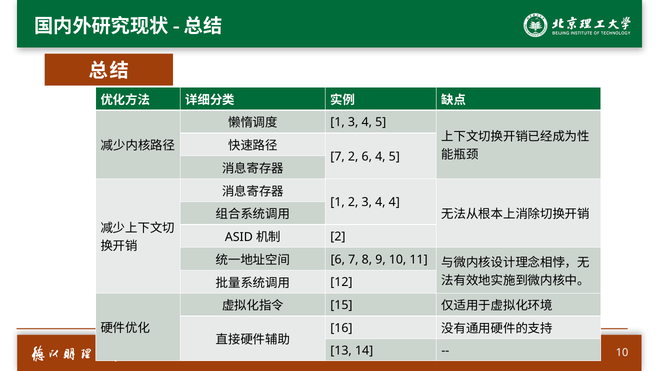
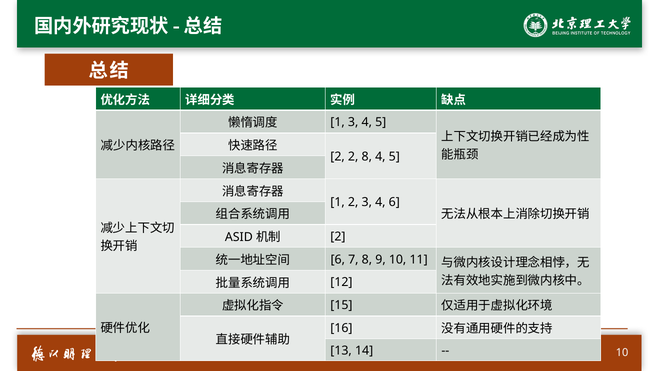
7: 7 -> 2 (338, 156)
2 6: 6 -> 8 (367, 156)
4 4: 4 -> 6 (394, 202)
